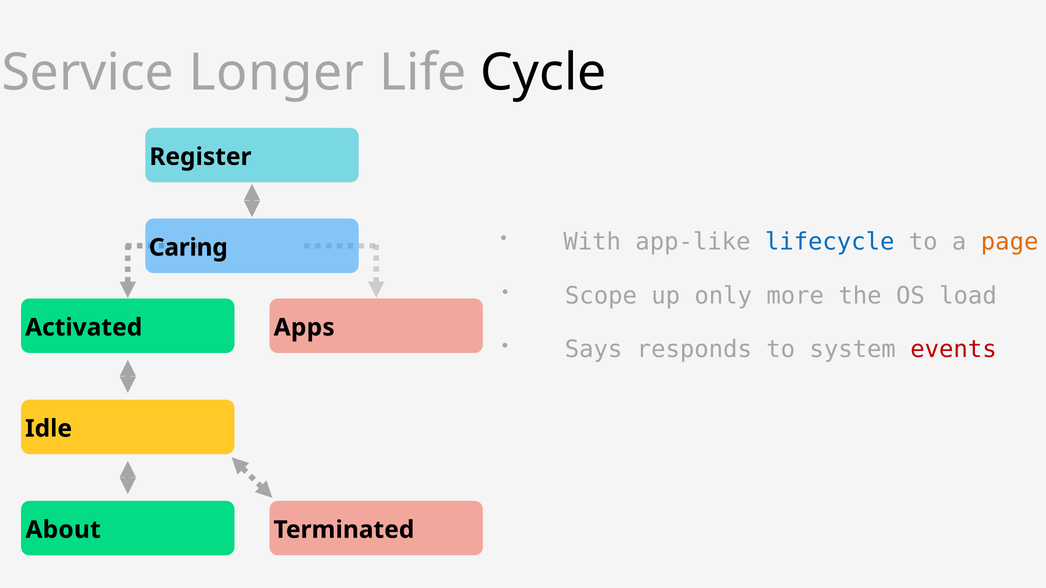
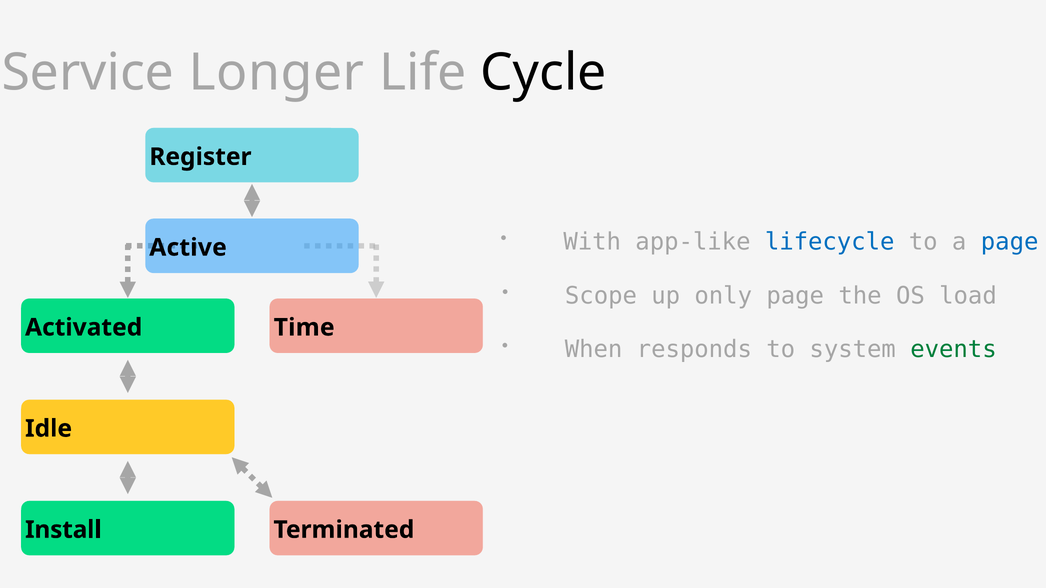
page colour: orange -> blue (1010, 242)
Caring: Caring -> Active (188, 248)
only more: more -> page (795, 296)
Apps: Apps -> Time (304, 328)
Says: Says -> When (594, 350)
events colour: red -> green (953, 350)
About: About -> Install (63, 530)
